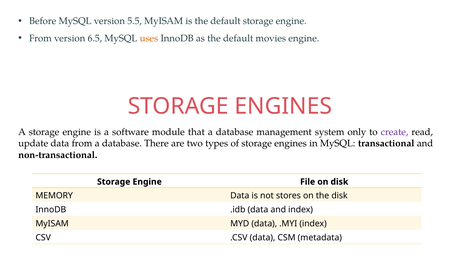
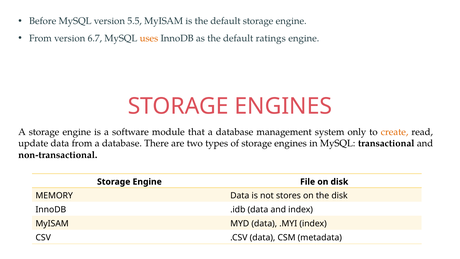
6.5: 6.5 -> 6.7 (95, 38)
movies: movies -> ratings (271, 38)
create colour: purple -> orange (395, 132)
